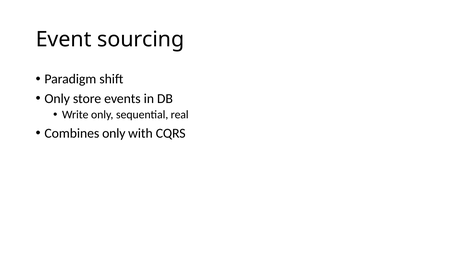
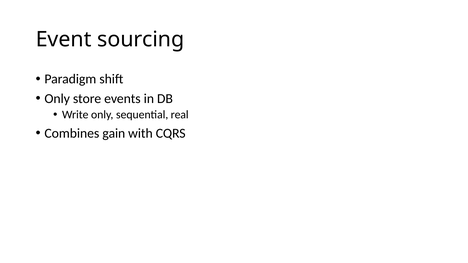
Combines only: only -> gain (114, 133)
